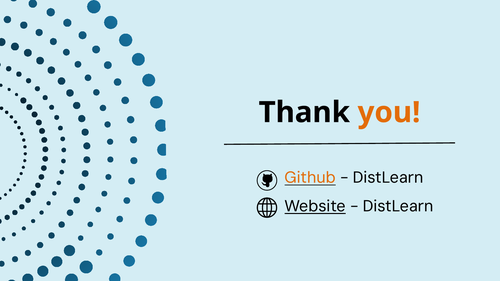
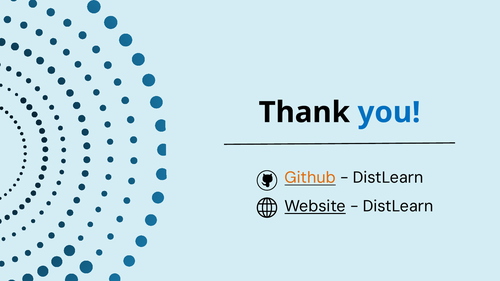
you colour: orange -> blue (389, 113)
